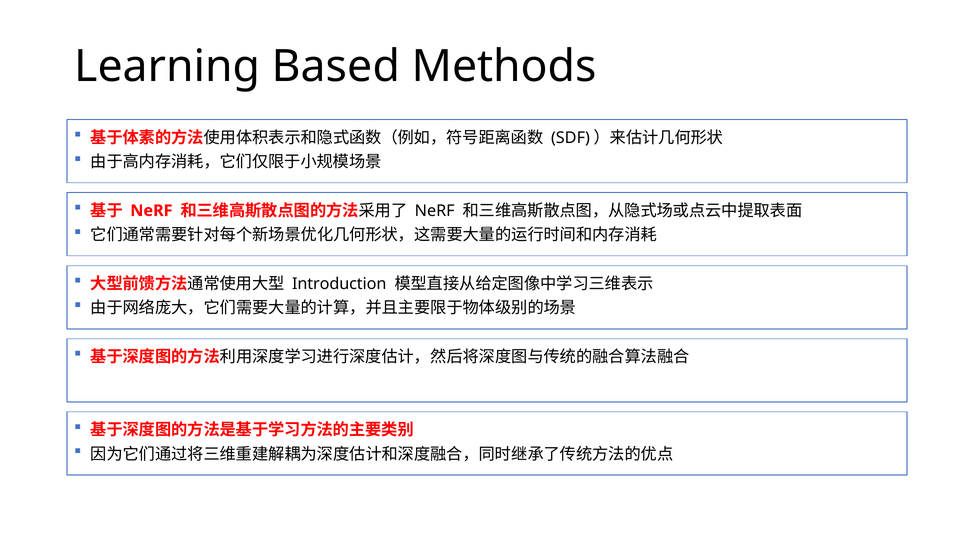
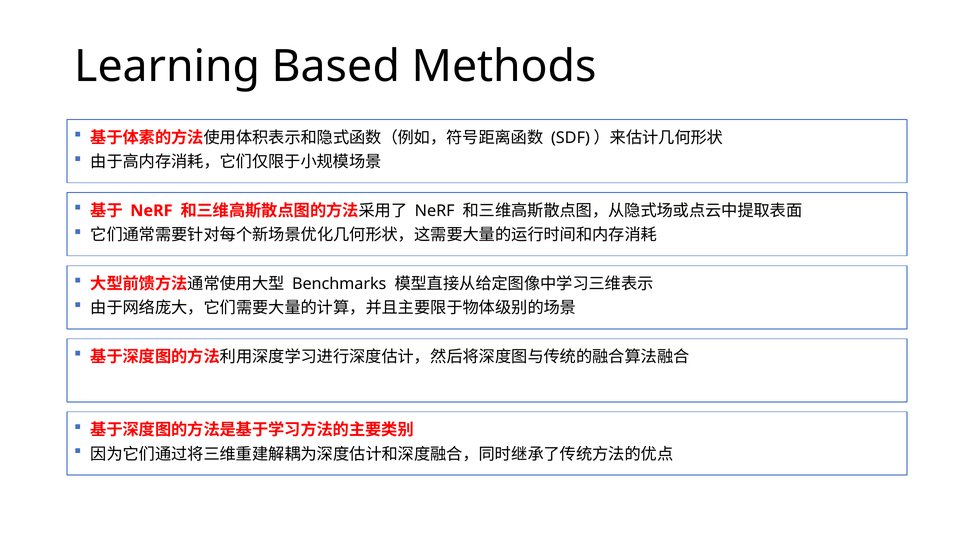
Introduction: Introduction -> Benchmarks (339, 284)
